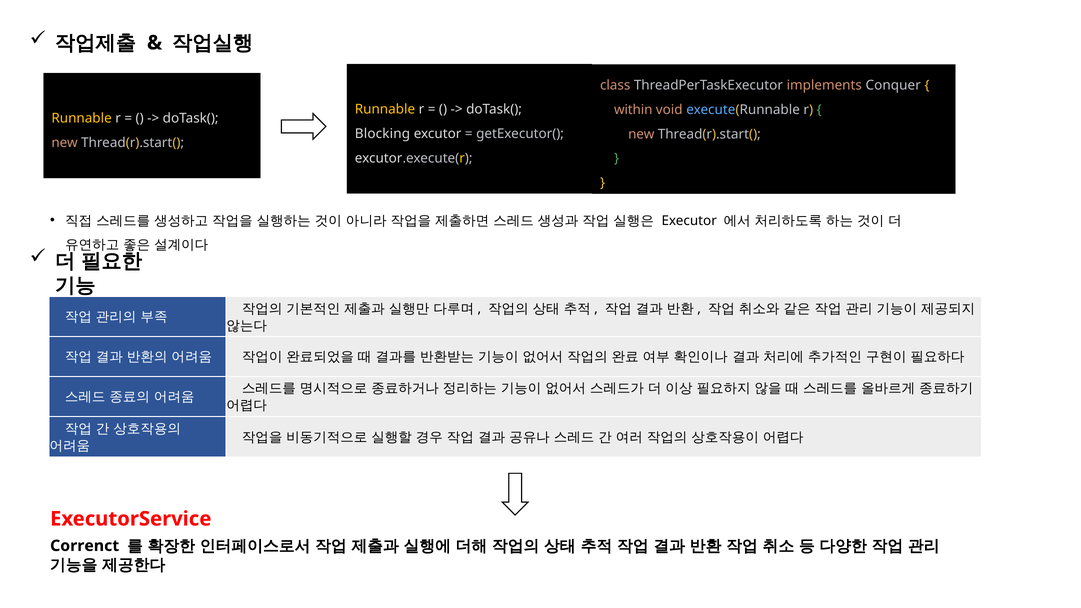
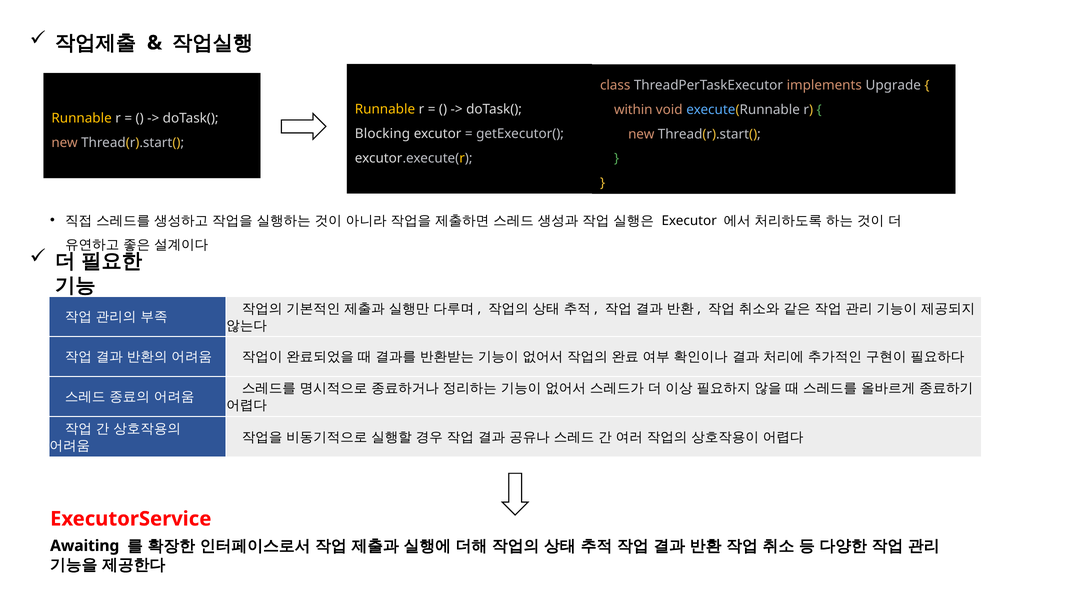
Conquer: Conquer -> Upgrade (893, 85)
Correnct: Correnct -> Awaiting (85, 546)
